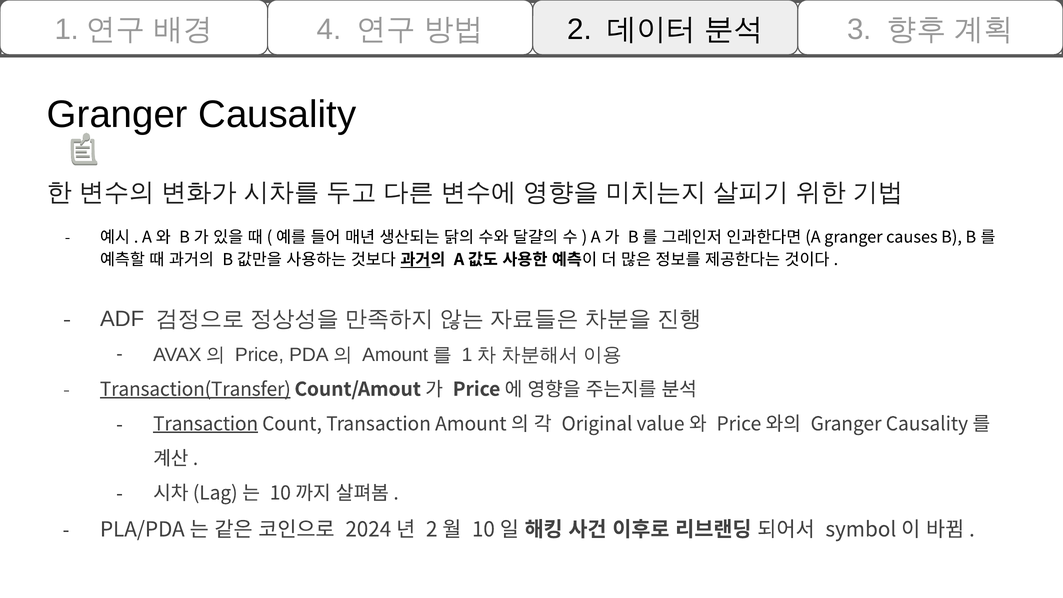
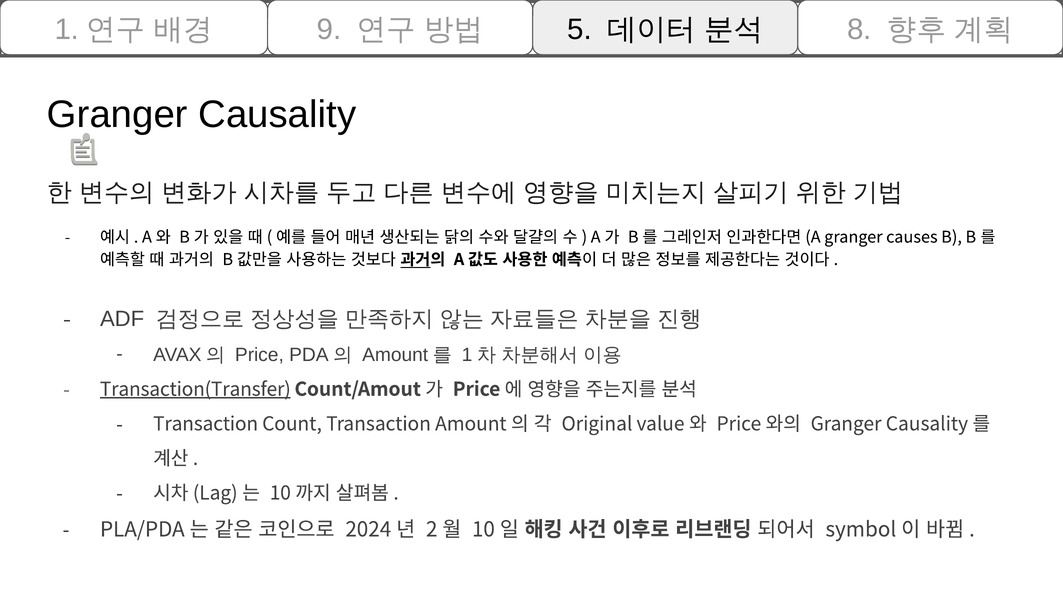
4: 4 -> 9 (329, 29)
2: 2 -> 5 (580, 29)
3: 3 -> 8 (859, 29)
Transaction underline: present -> none (206, 424)
